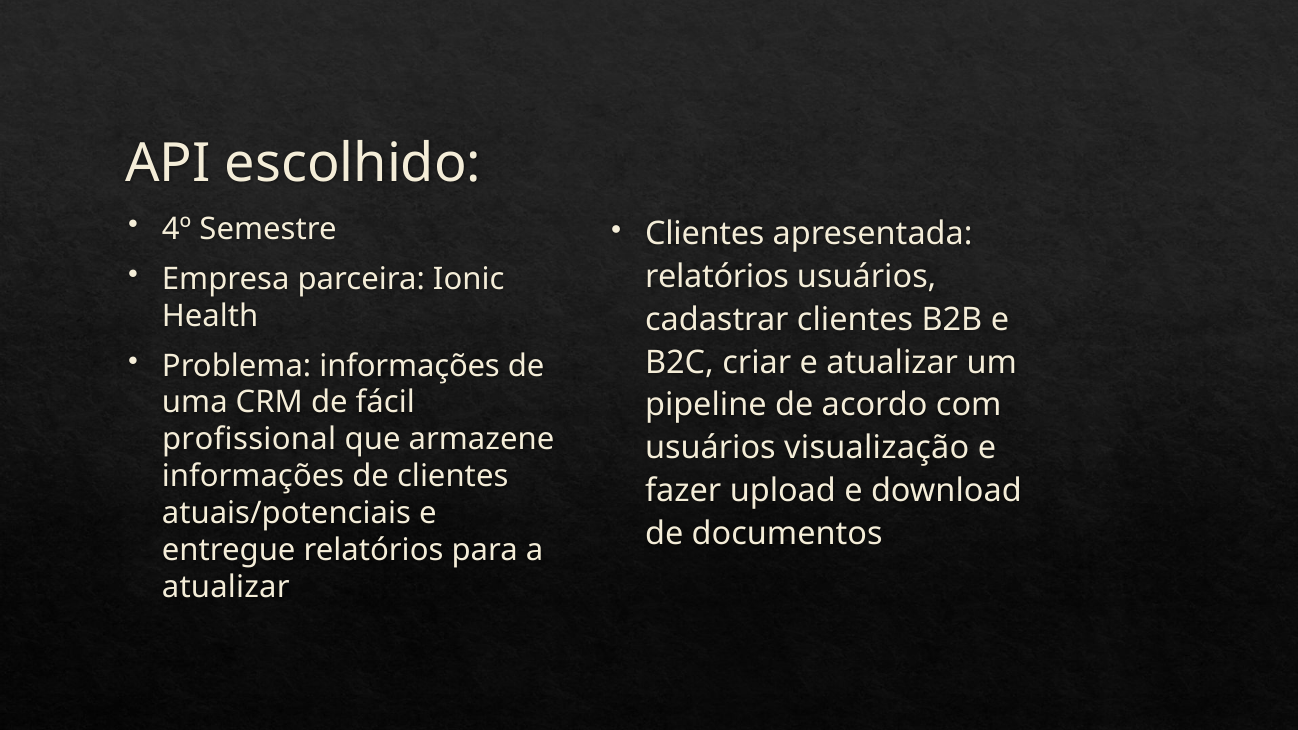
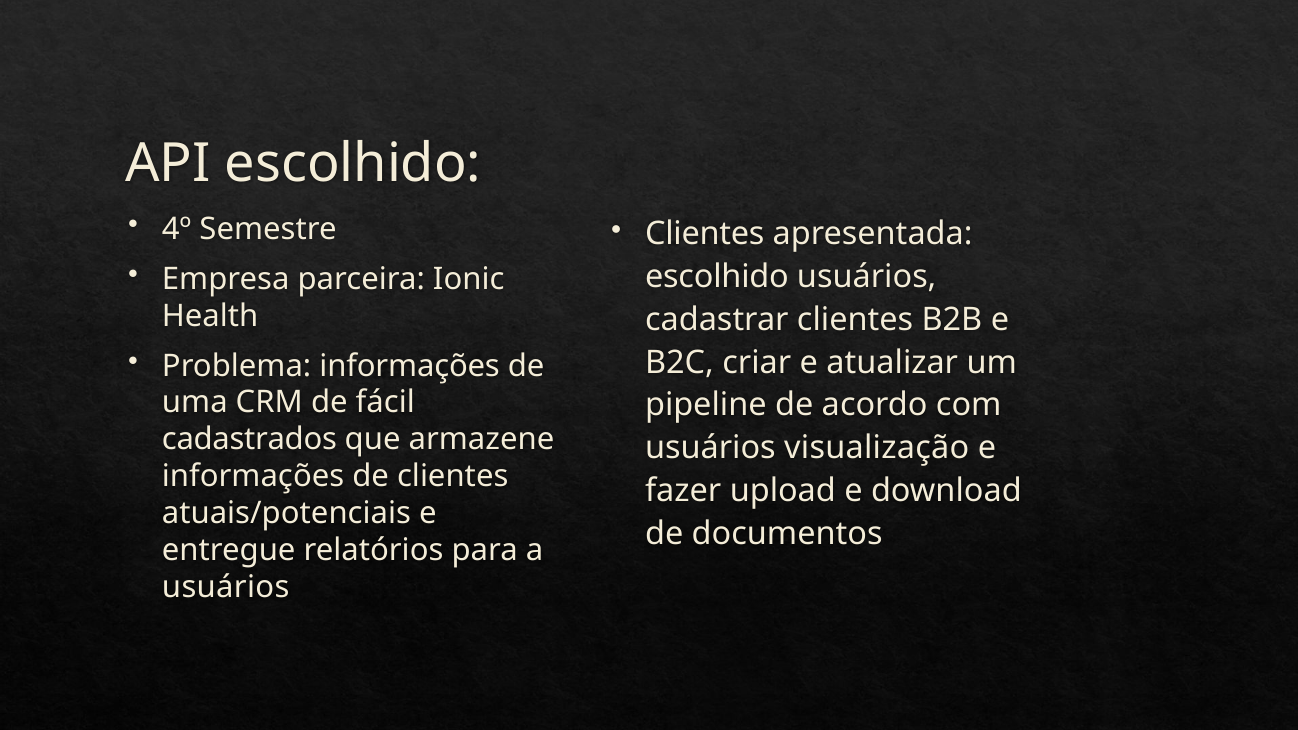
relatórios: relatórios -> escolhido (717, 277)
profissional: profissional -> cadastrados (249, 440)
atualizar: atualizar -> usuários (226, 587)
